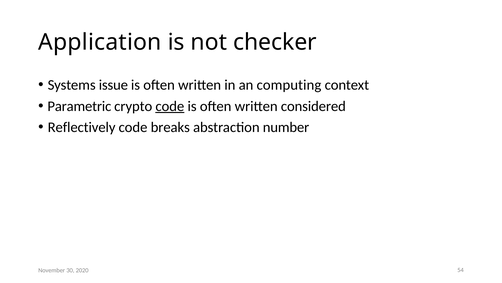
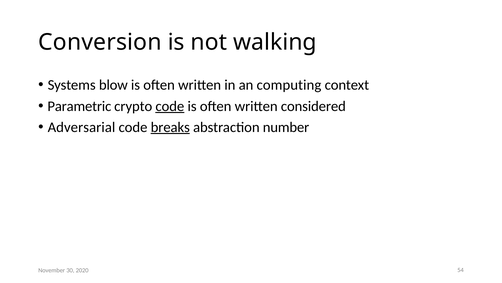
Application: Application -> Conversion (100, 42)
checker: checker -> walking (275, 42)
issue: issue -> blow (113, 85)
Reflectively: Reflectively -> Adversarial (81, 127)
breaks underline: none -> present (170, 127)
